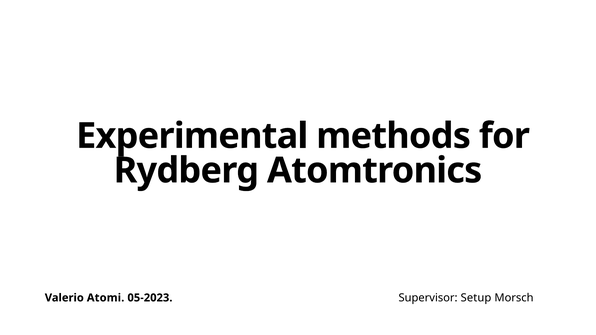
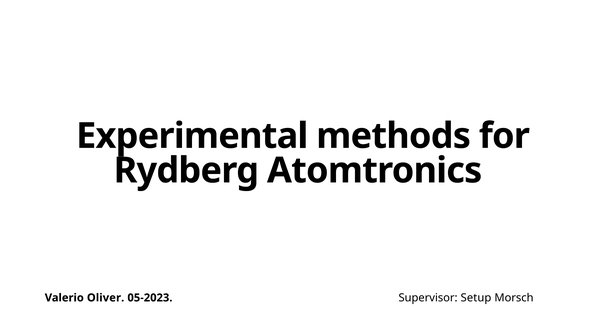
Atomi: Atomi -> Oliver (106, 298)
